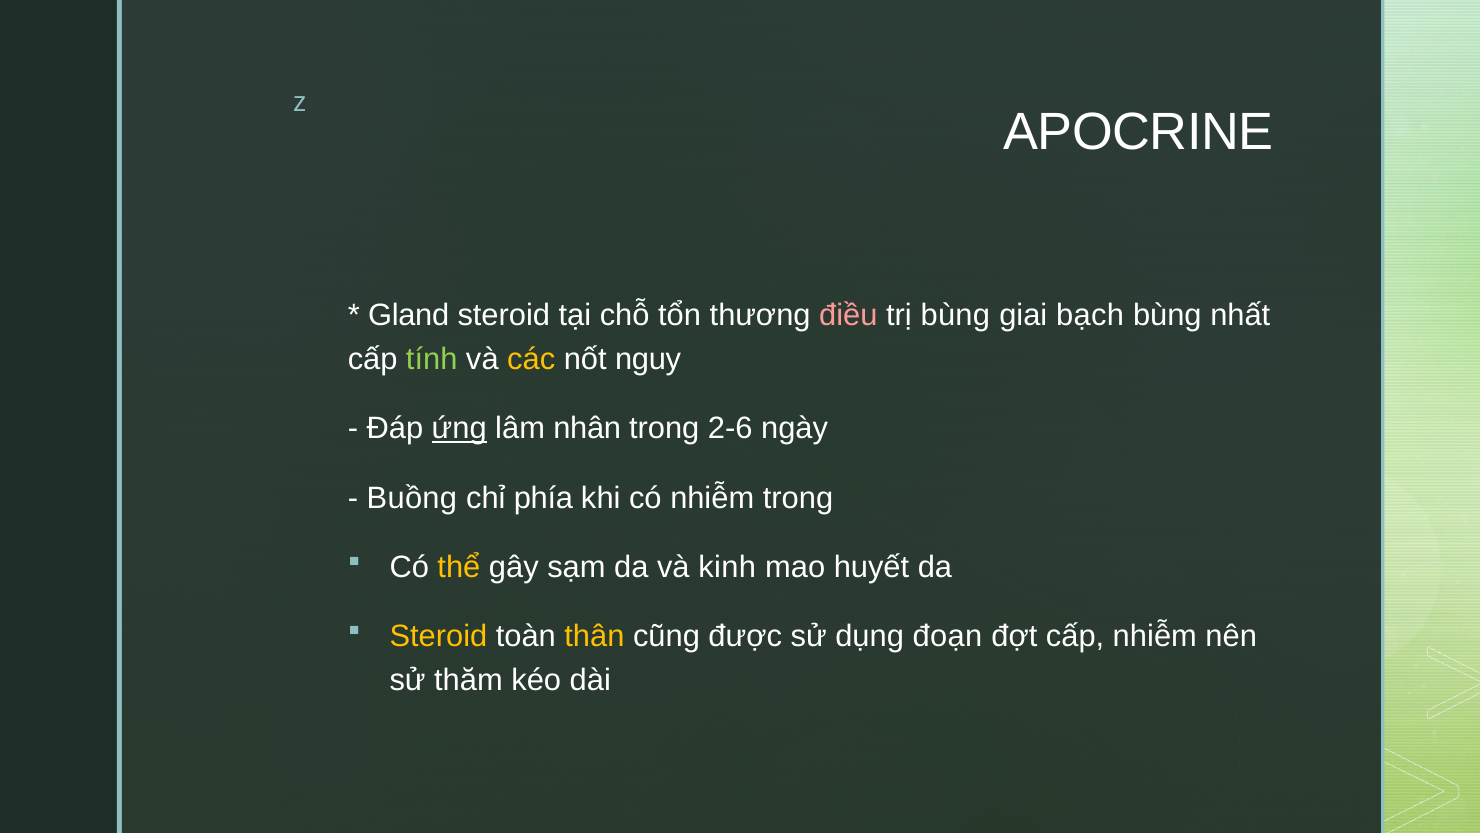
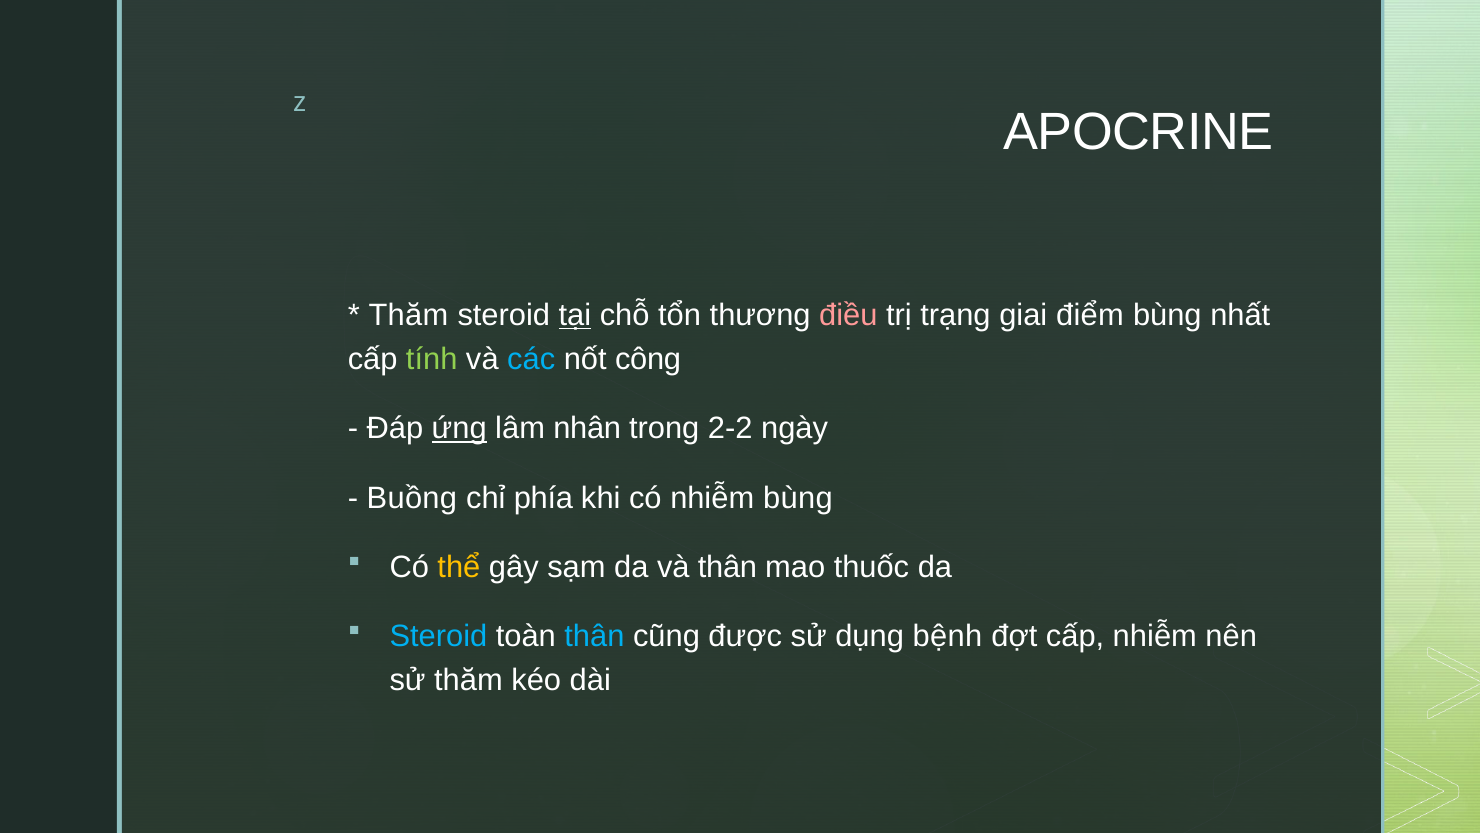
Gland: Gland -> Thăm (408, 315)
tại underline: none -> present (575, 315)
trị bùng: bùng -> trạng (955, 315)
bạch: bạch -> điểm (1090, 315)
các colour: yellow -> light blue (531, 359)
nguy: nguy -> công (648, 359)
2-6: 2-6 -> 2-2 (730, 428)
nhiễm trong: trong -> bùng (798, 498)
và kinh: kinh -> thân (727, 567)
huyết: huyết -> thuốc (871, 567)
Steroid colour: yellow -> light blue (438, 636)
thân colour: yellow -> light blue (594, 636)
đoạn: đoạn -> bệnh (948, 636)
